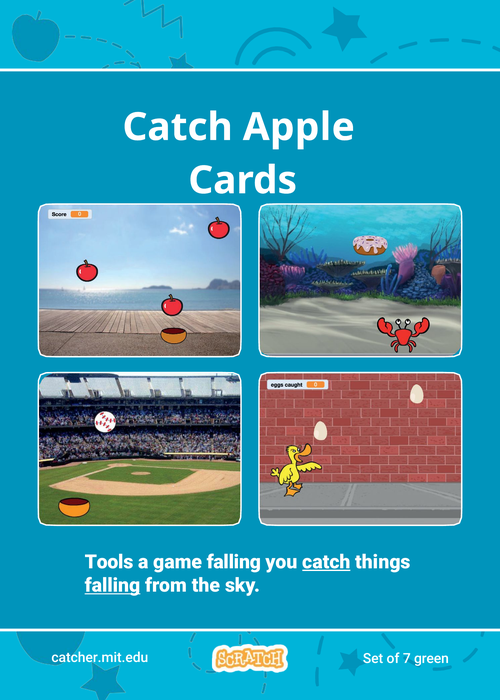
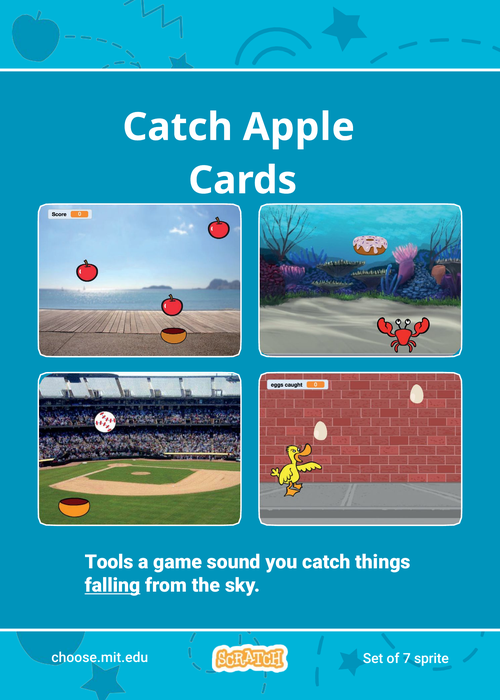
game falling: falling -> sound (234, 562)
catch underline: present -> none (326, 562)
catcher.mit.edu: catcher.mit.edu -> choose.mit.edu (100, 658)
green: green -> sprite (431, 659)
